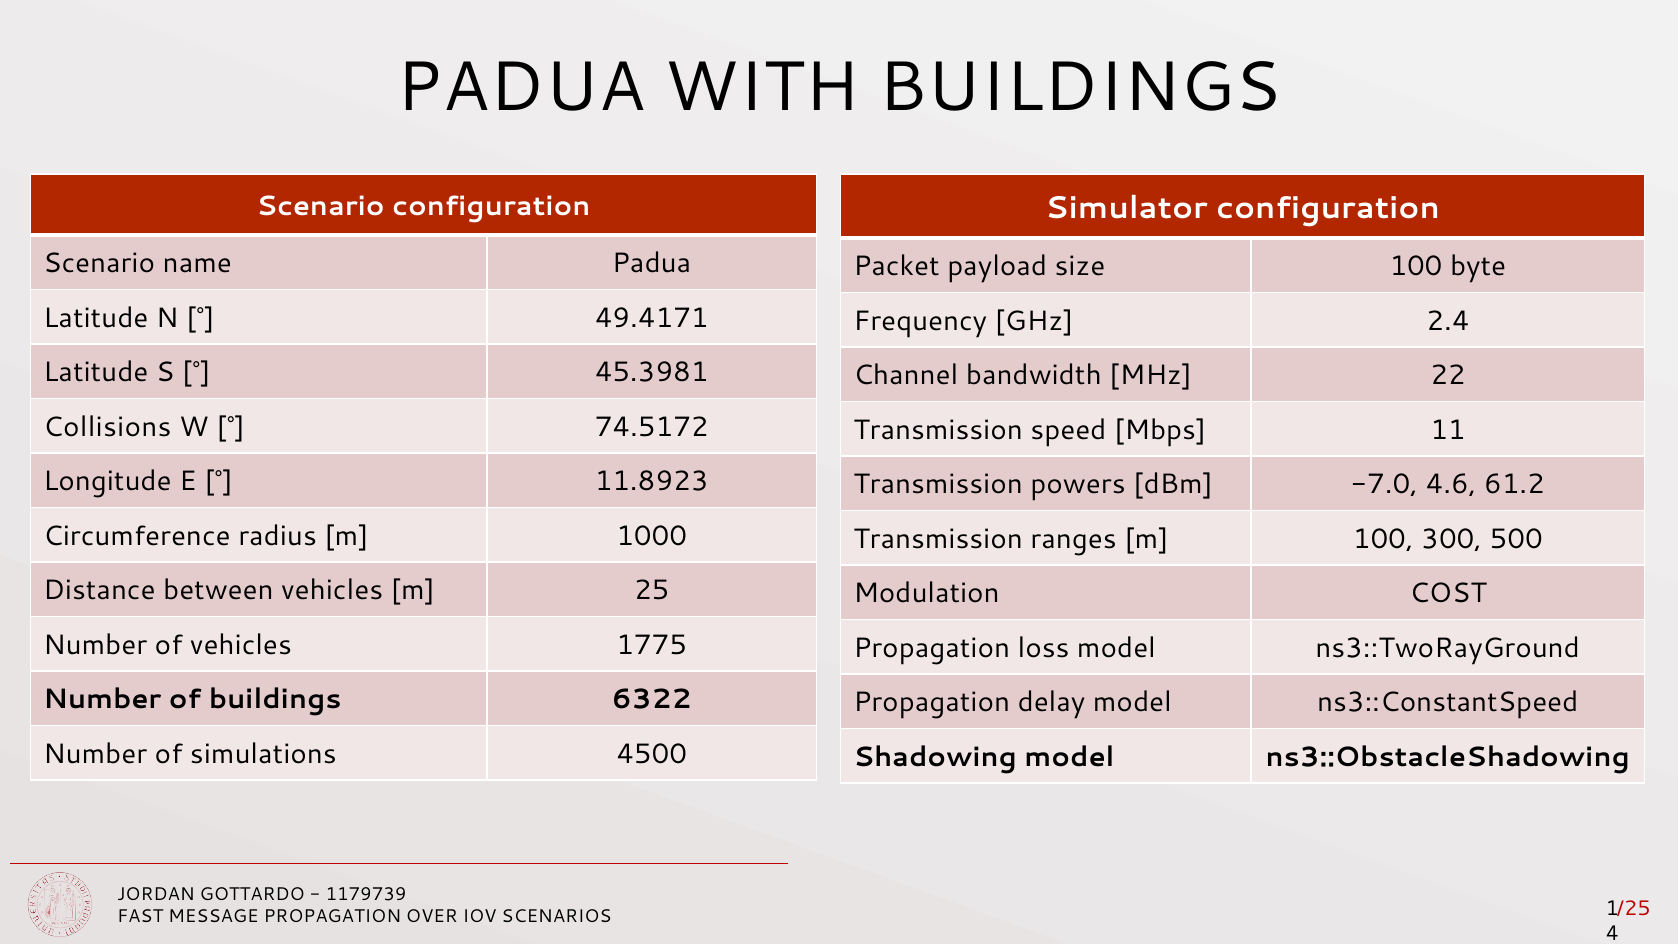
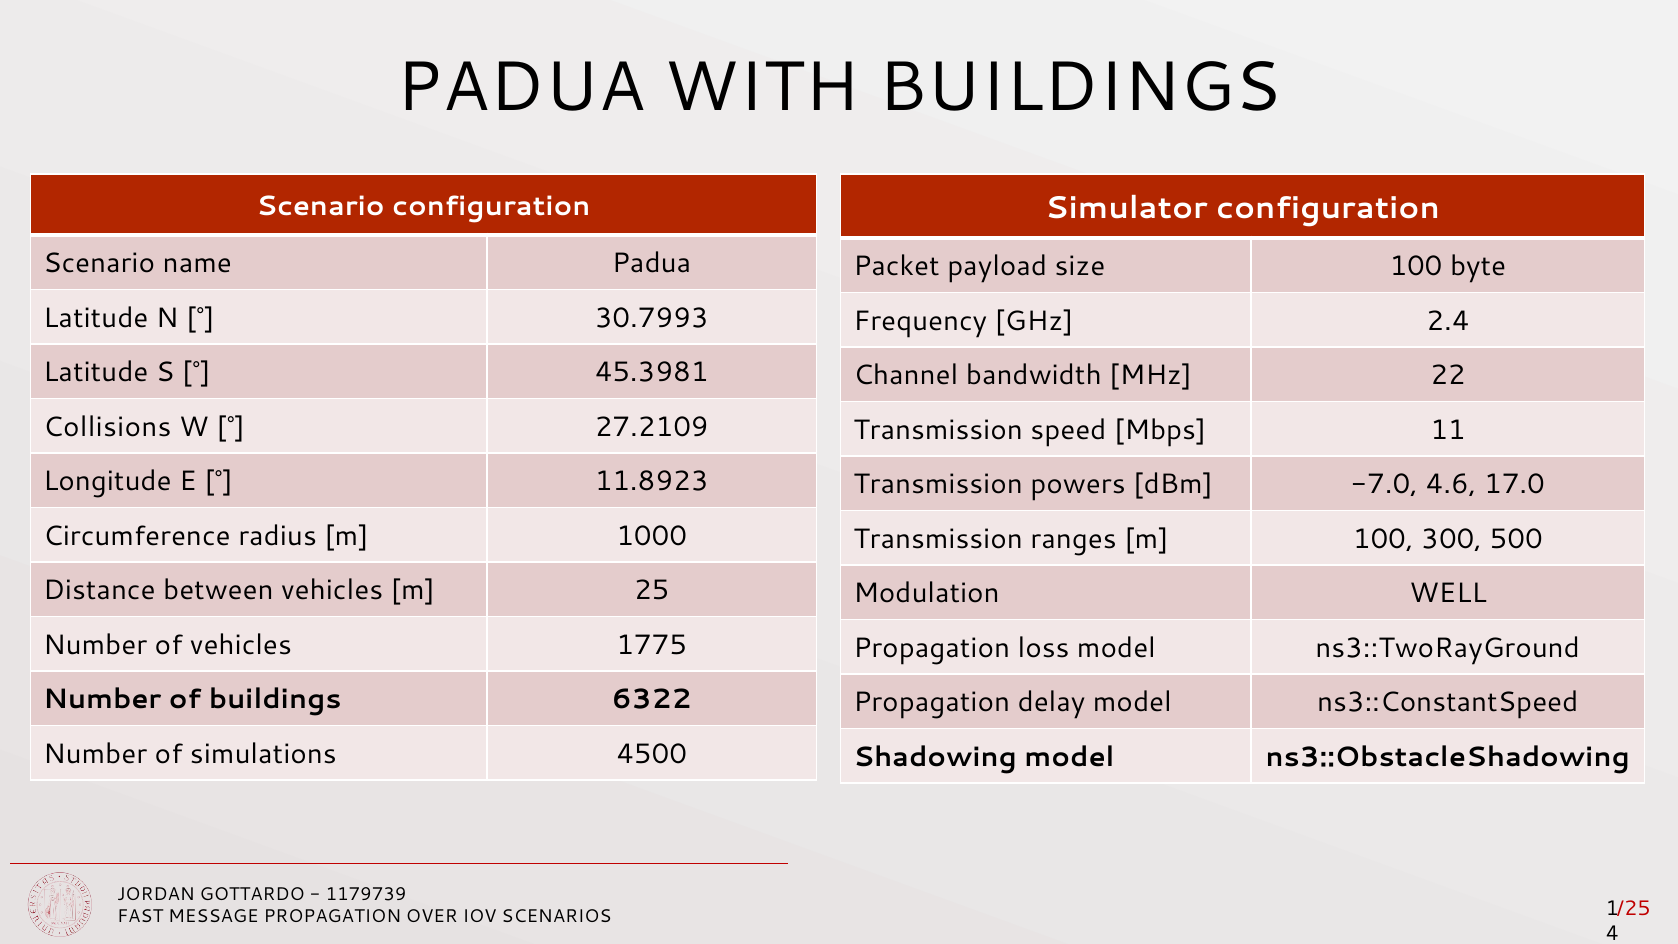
49.4171: 49.4171 -> 30.7993 (652, 318)
74.5172: 74.5172 -> 27.2109 (652, 427)
61.2: 61.2 -> 17.0 (1515, 485)
COST: COST -> WELL (1448, 594)
